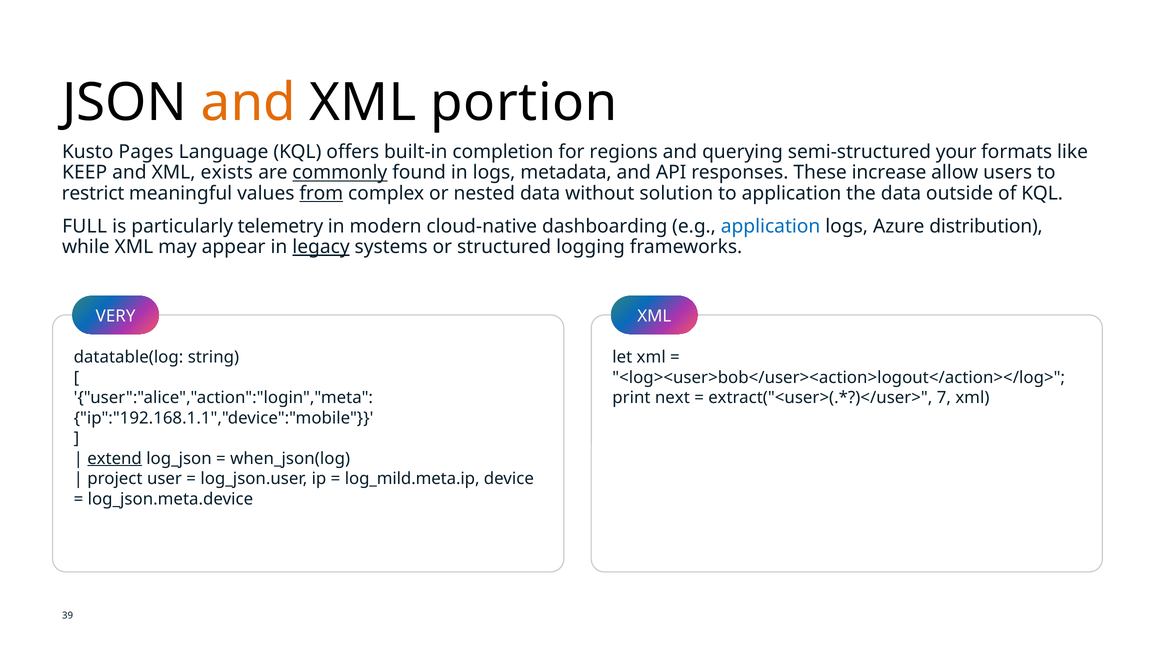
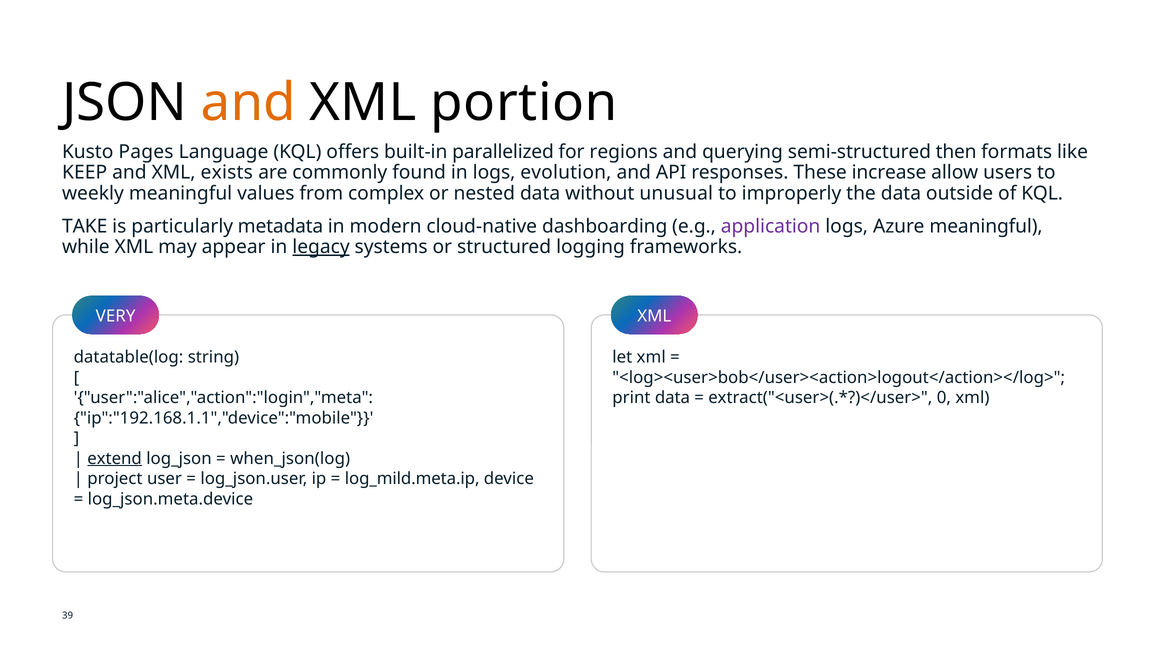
completion: completion -> parallelized (503, 152)
your: your -> then (956, 152)
commonly underline: present -> none (340, 172)
metadata: metadata -> evolution (566, 172)
restrict: restrict -> weekly (93, 193)
from underline: present -> none (321, 193)
solution: solution -> unusual (676, 193)
to application: application -> improperly (792, 193)
FULL: FULL -> TAKE (85, 226)
telemetry: telemetry -> metadata (281, 226)
application colour: blue -> purple (771, 226)
Azure distribution: distribution -> meaningful (986, 226)
print next: next -> data (672, 398)
7: 7 -> 0 (944, 398)
